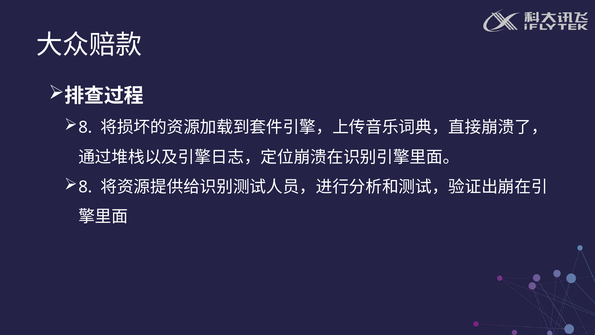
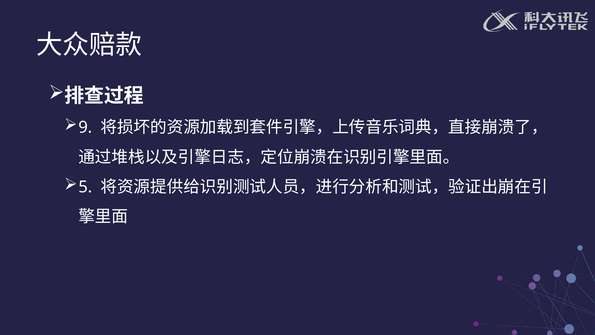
8: 8 -> 9 (85, 127)
8: 8 -> 5 (85, 187)
